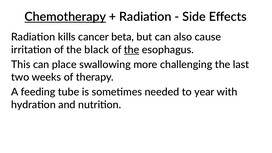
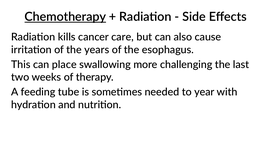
beta: beta -> care (123, 37)
black: black -> years (97, 50)
the underline: present -> none (132, 50)
